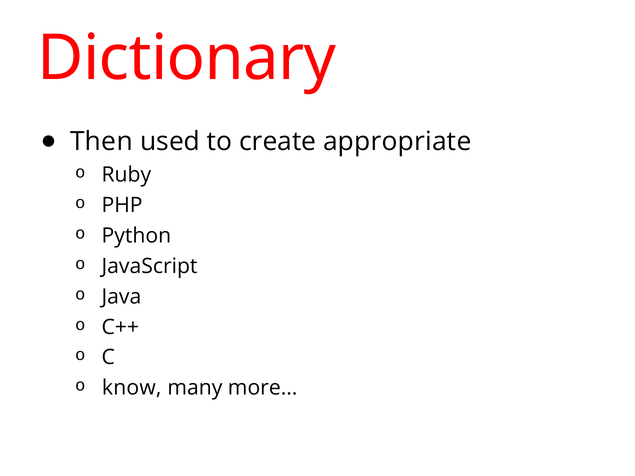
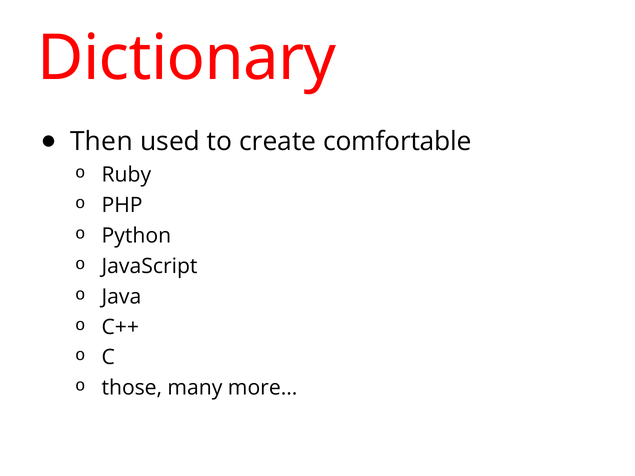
appropriate: appropriate -> comfortable (397, 142)
know: know -> those (132, 388)
